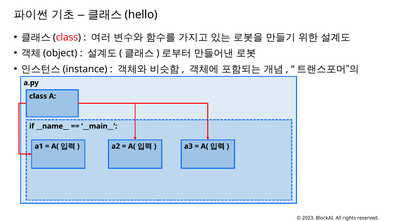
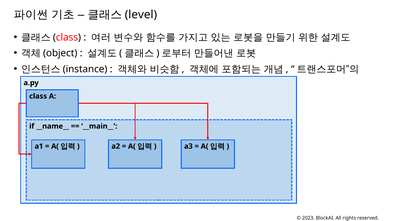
hello: hello -> level (141, 15)
